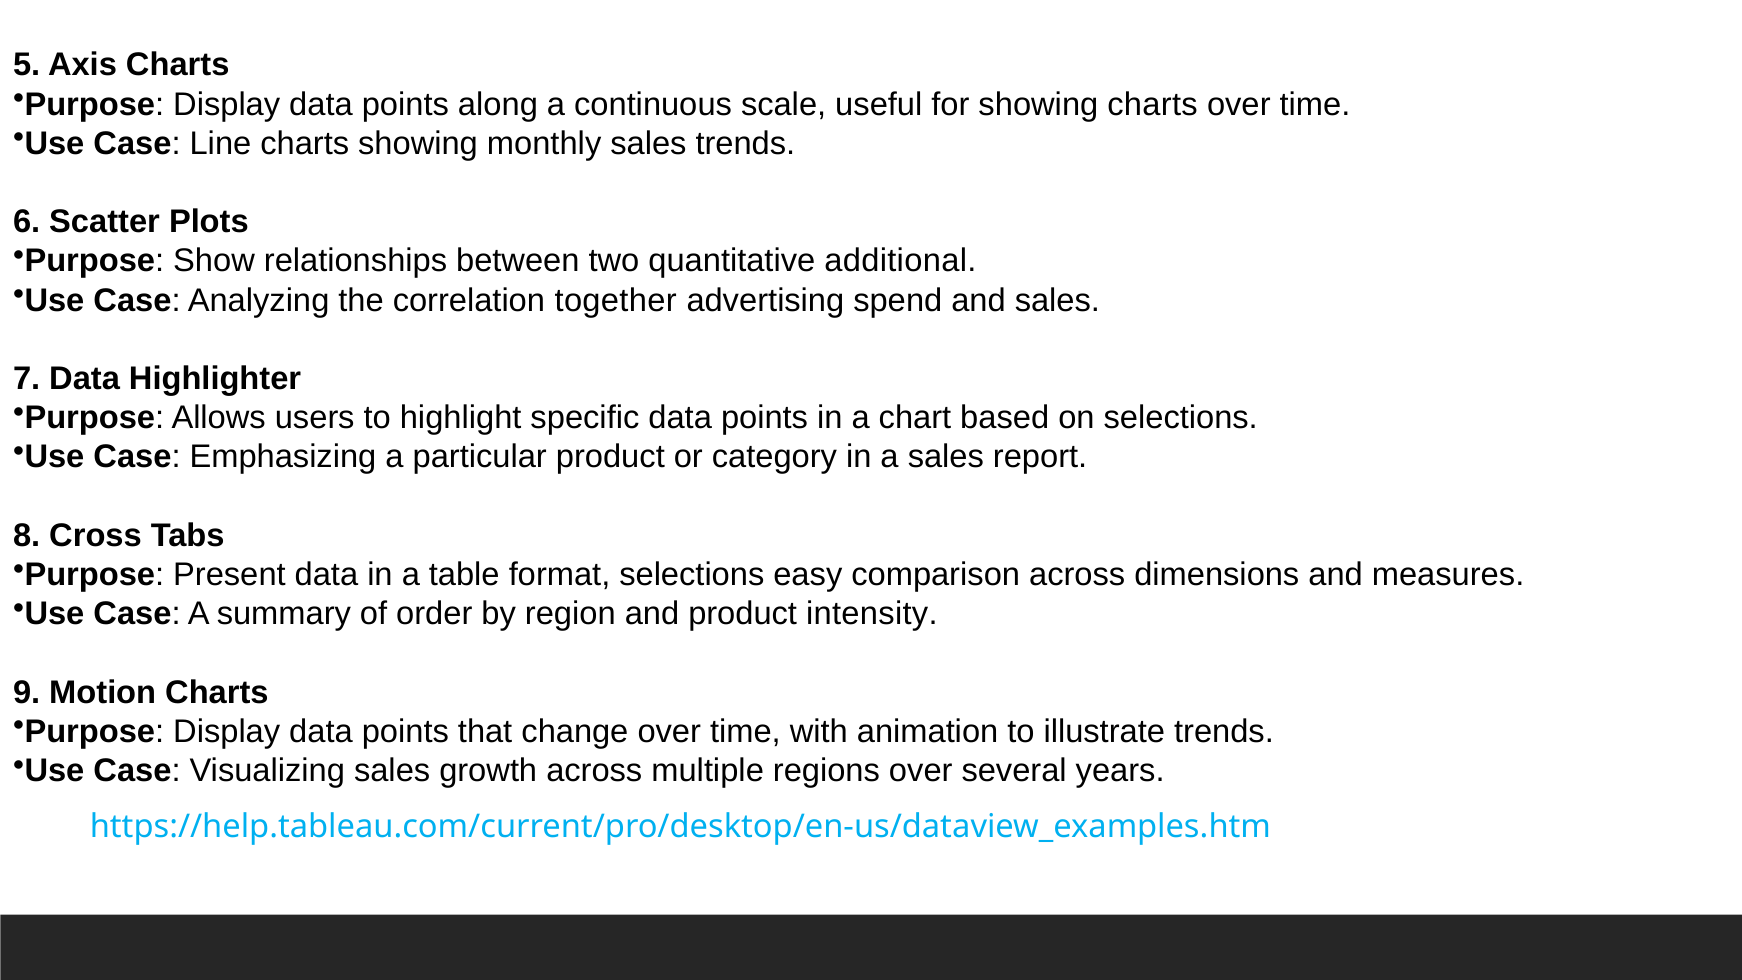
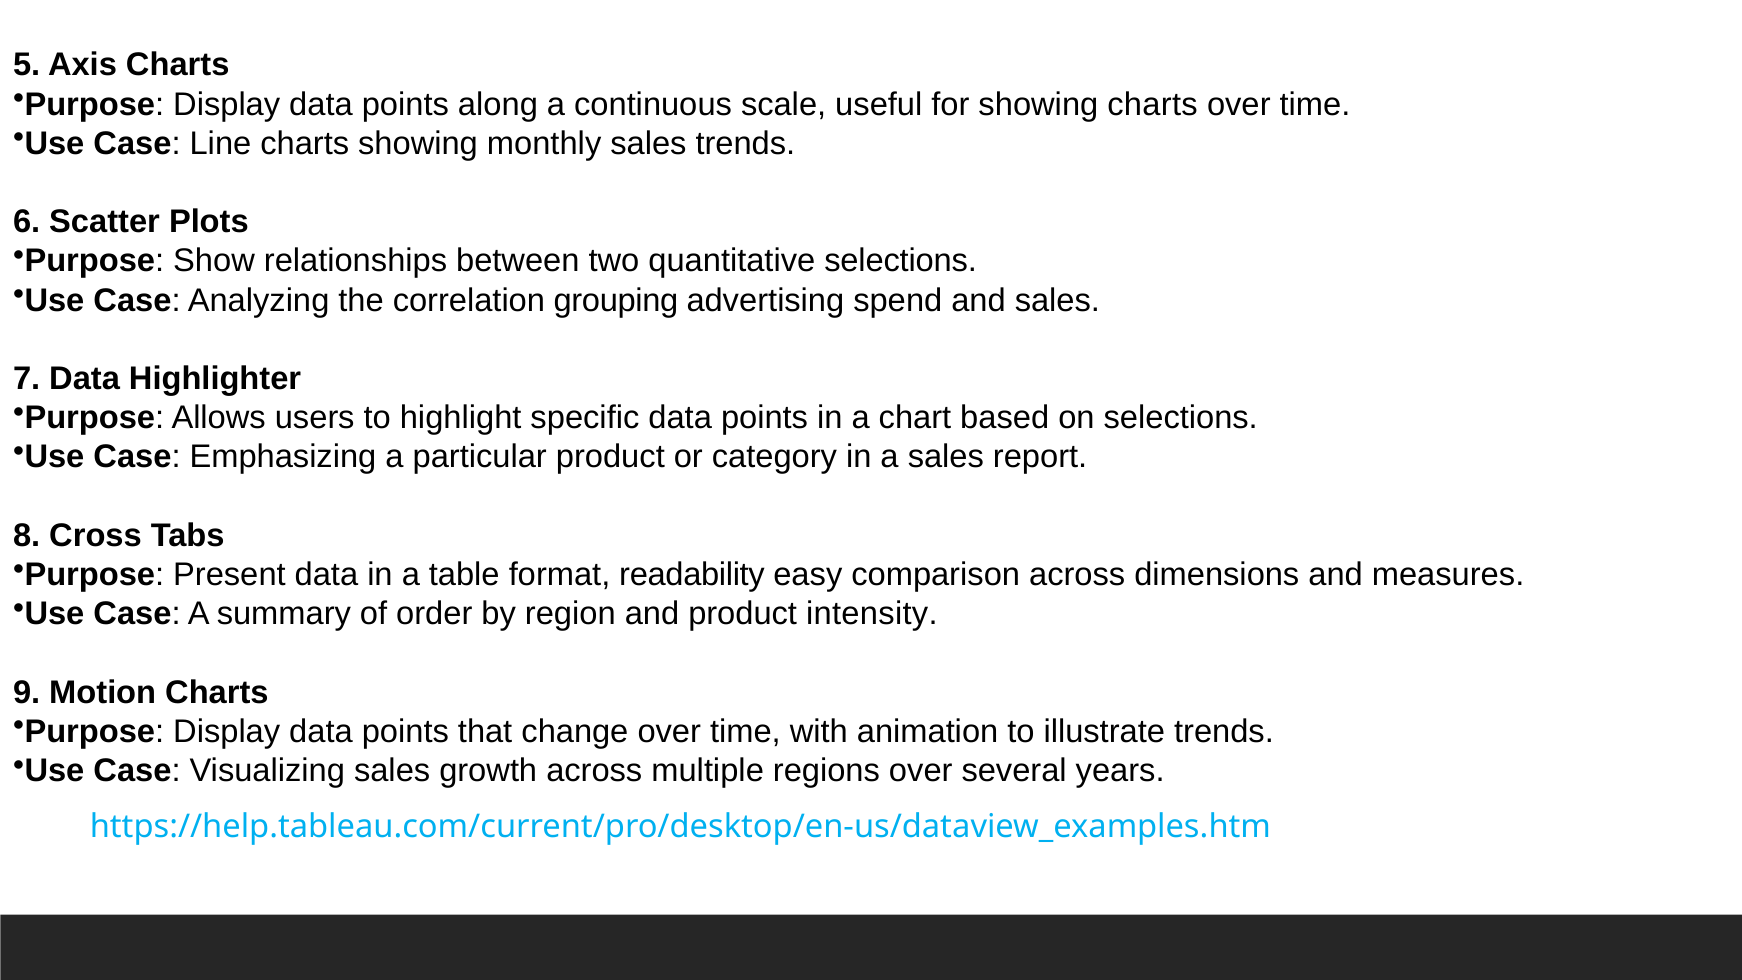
quantitative additional: additional -> selections (901, 261)
together: together -> grouping (616, 300)
format selections: selections -> readability (692, 575)
